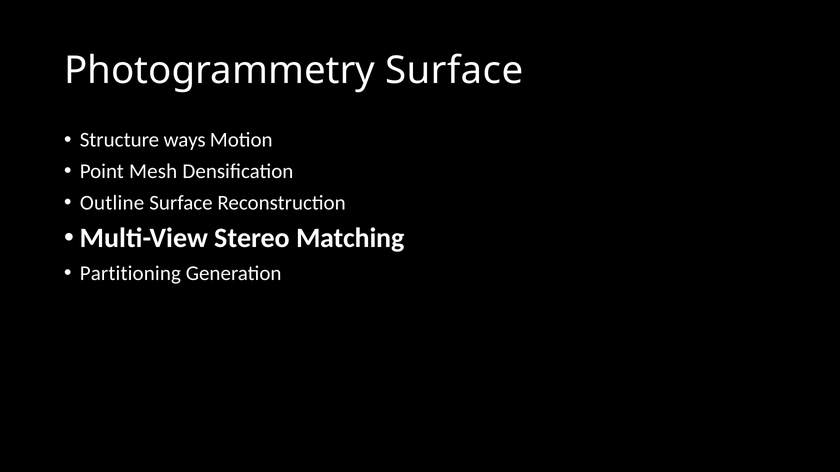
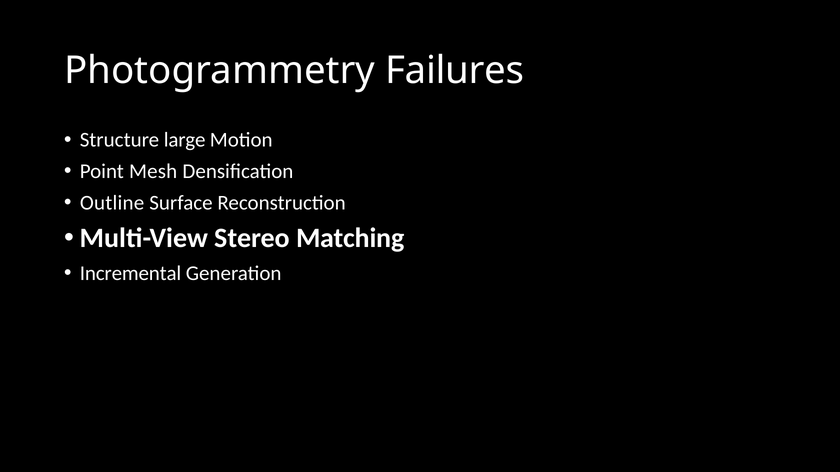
Photogrammetry Surface: Surface -> Failures (455, 71)
ways: ways -> large (185, 140)
Partitioning: Partitioning -> Incremental (131, 273)
